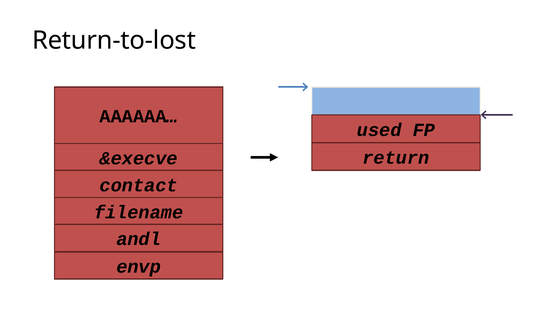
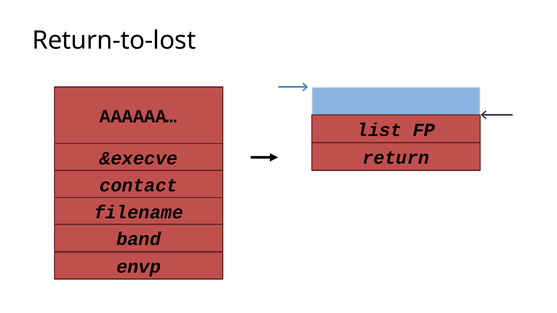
used: used -> list (379, 130)
andl: andl -> band (139, 239)
